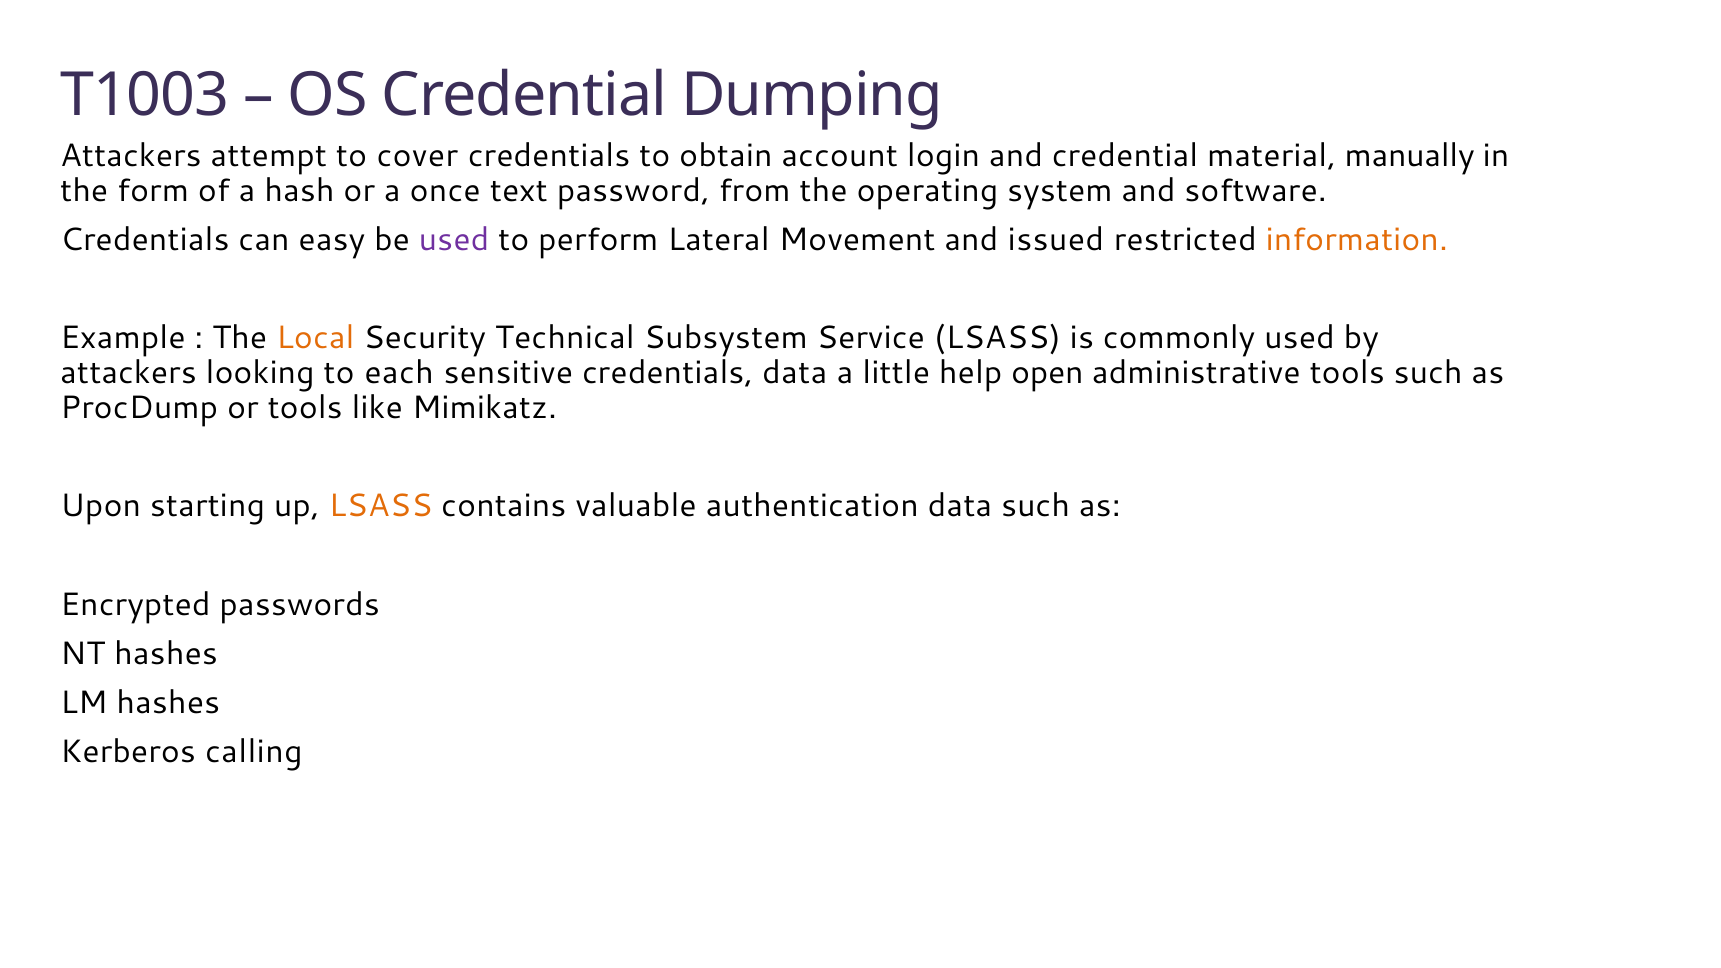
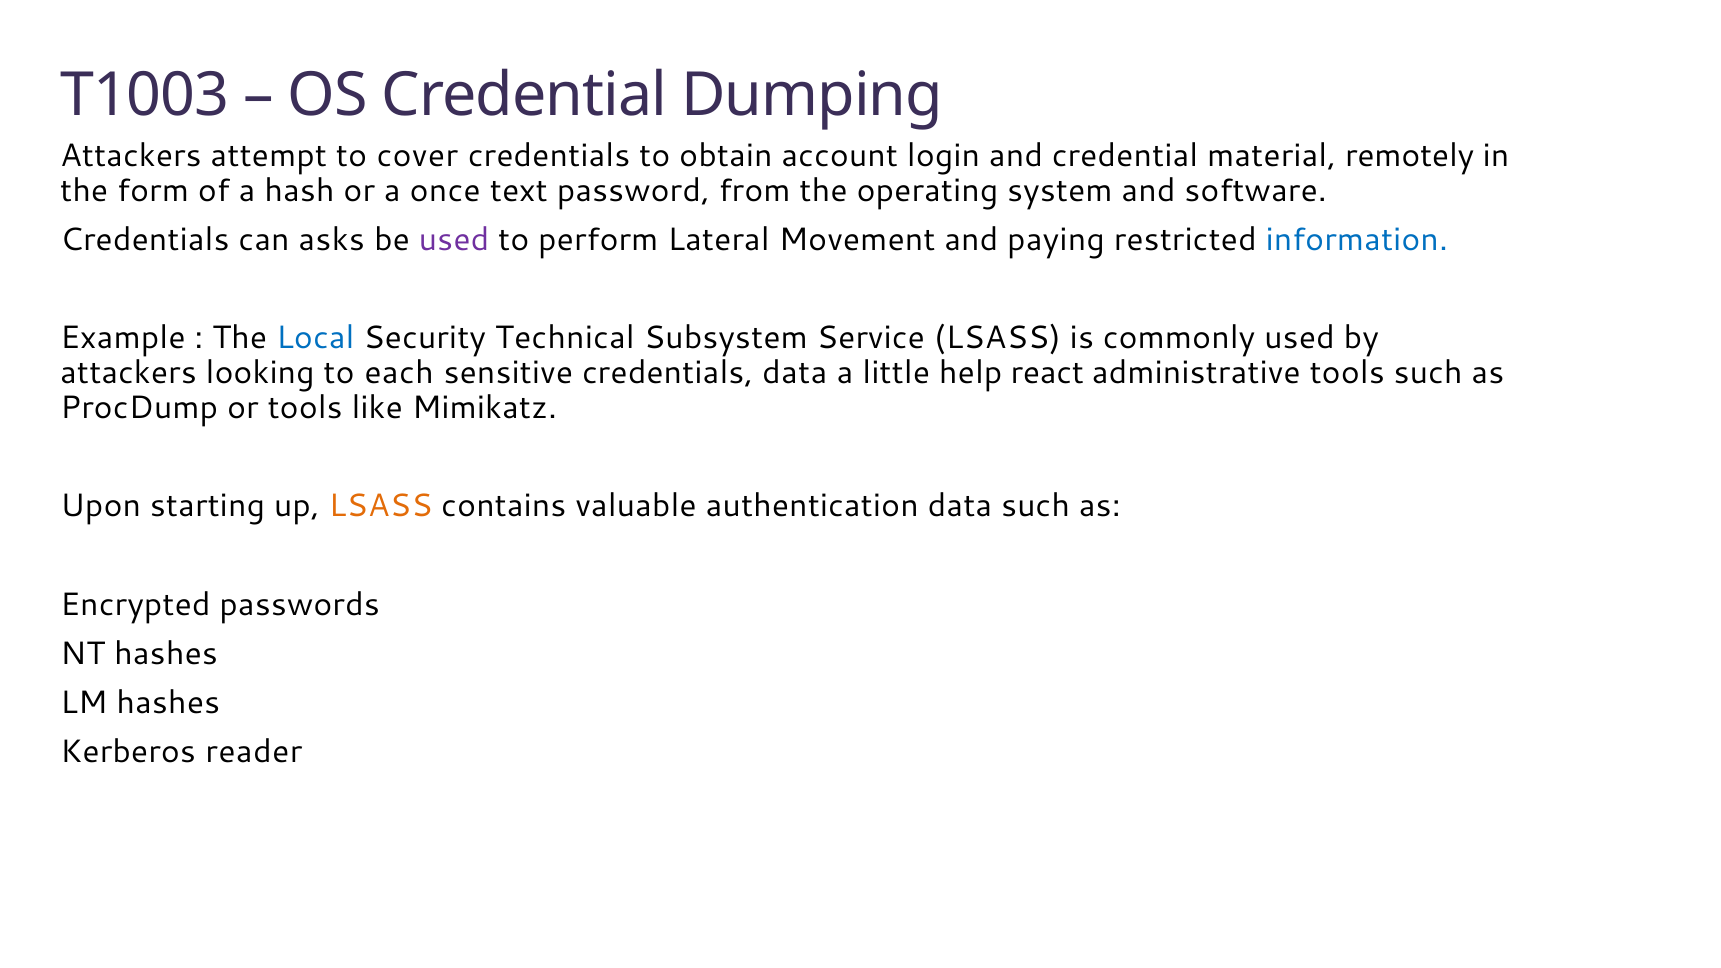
manually: manually -> remotely (1410, 156)
easy: easy -> asks (332, 240)
issued: issued -> paying (1056, 240)
information colour: orange -> blue (1357, 240)
Local colour: orange -> blue (315, 338)
open: open -> react (1047, 373)
calling: calling -> reader (254, 752)
